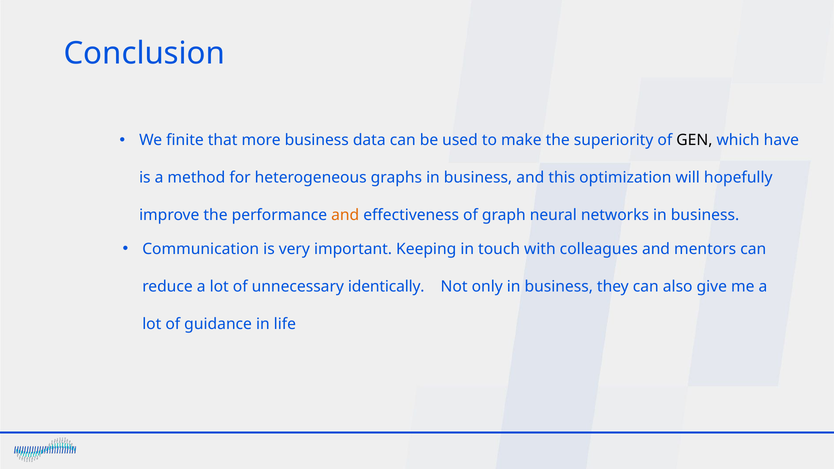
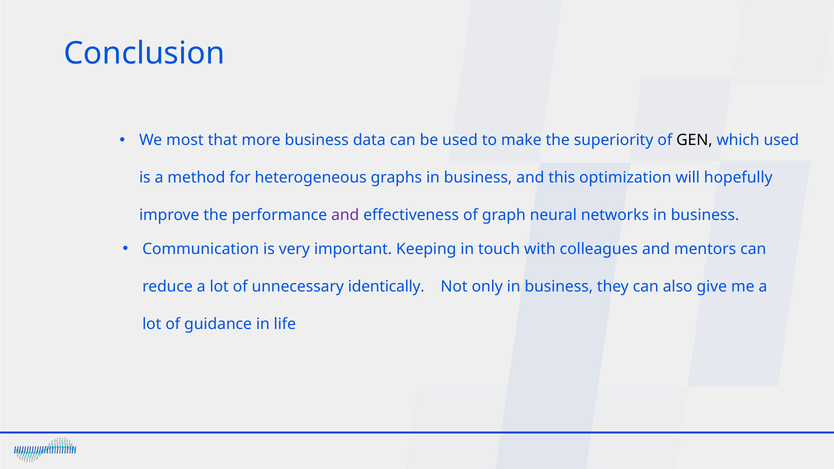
finite: finite -> most (185, 140)
which have: have -> used (781, 140)
and colour: orange -> purple (345, 215)
